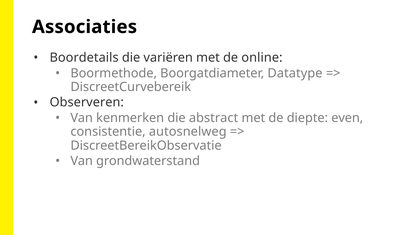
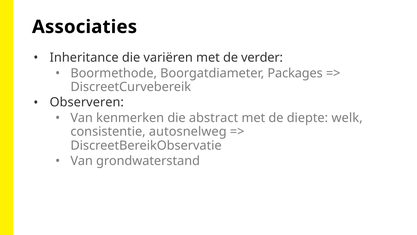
Boordetails: Boordetails -> Inheritance (84, 57)
online: online -> verder (262, 57)
Datatype: Datatype -> Packages (295, 73)
even: even -> welk (347, 118)
